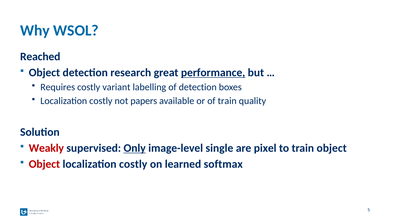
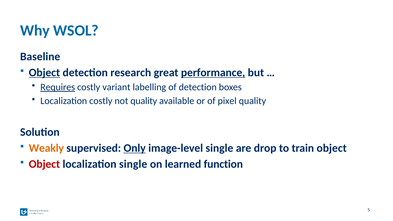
Reached: Reached -> Baseline (40, 57)
Object underline: none -> present (44, 73)
Requires underline: none -> present (58, 87)
not papers: papers -> quality (144, 101)
of train: train -> pixel (227, 101)
Weakly colour: red -> orange (46, 148)
pixel: pixel -> drop (265, 148)
costly: costly -> single (133, 164)
softmax: softmax -> function (223, 164)
